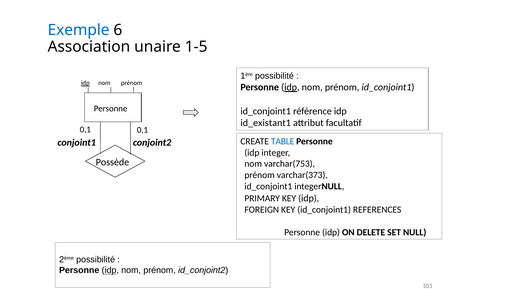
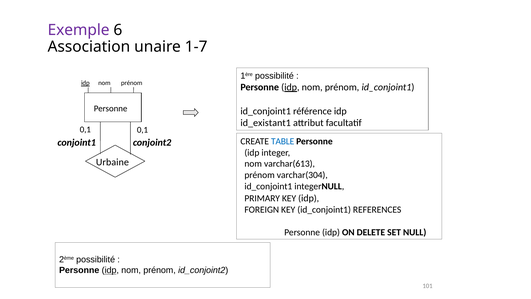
Exemple colour: blue -> purple (79, 30)
1-5: 1-5 -> 1-7 (196, 47)
Possède: Possède -> Urbaine (112, 162)
varchar(753: varchar(753 -> varchar(613 (289, 164)
varchar(373: varchar(373 -> varchar(304 (302, 175)
